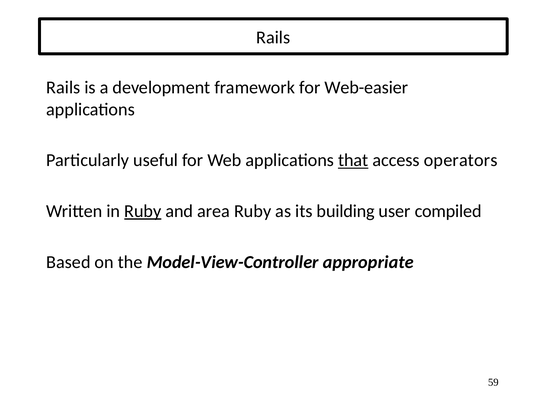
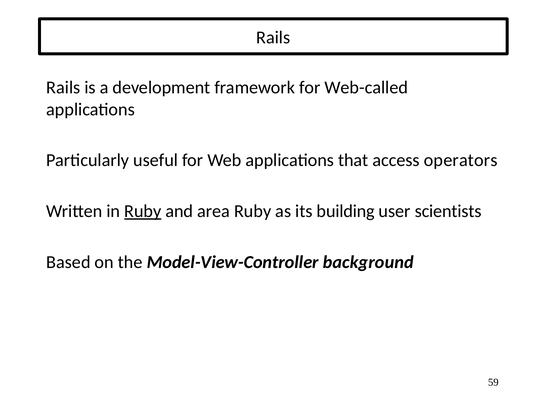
Web-easier: Web-easier -> Web-called (366, 88)
that underline: present -> none (353, 160)
compiled: compiled -> scientists (448, 211)
appropriate: appropriate -> background (368, 262)
